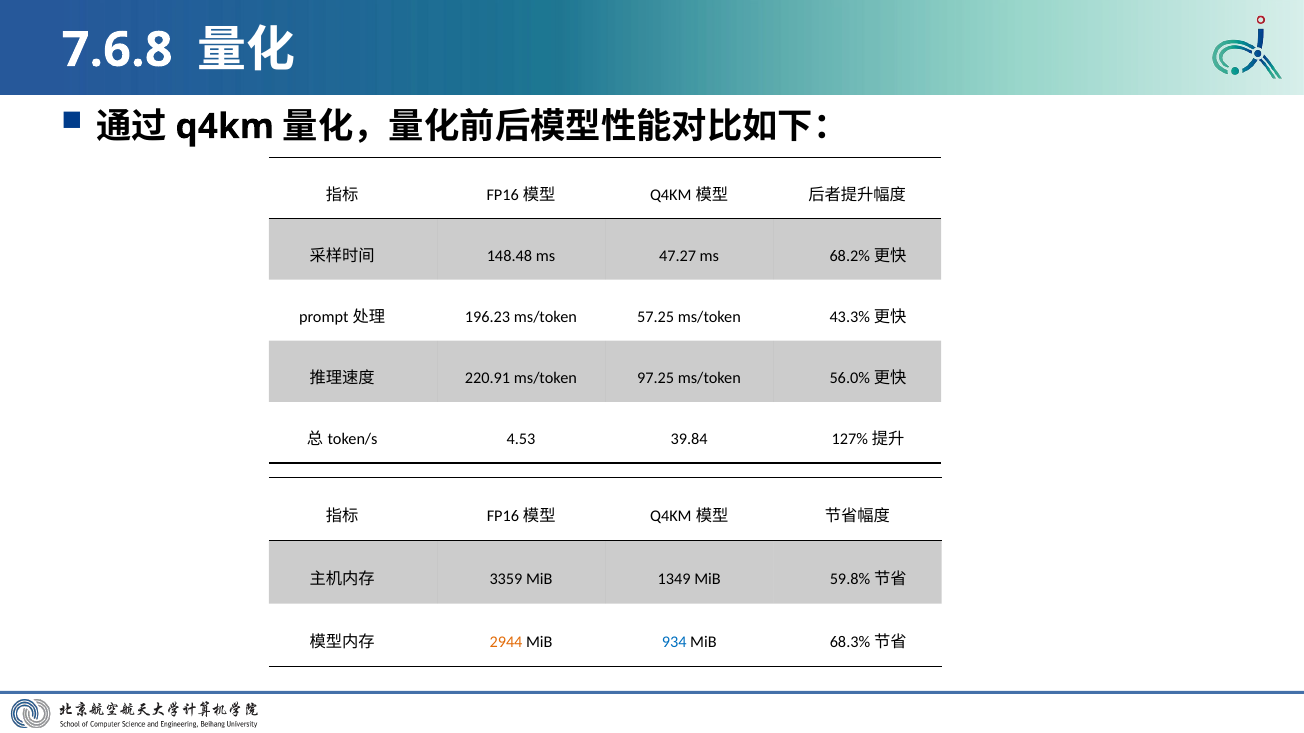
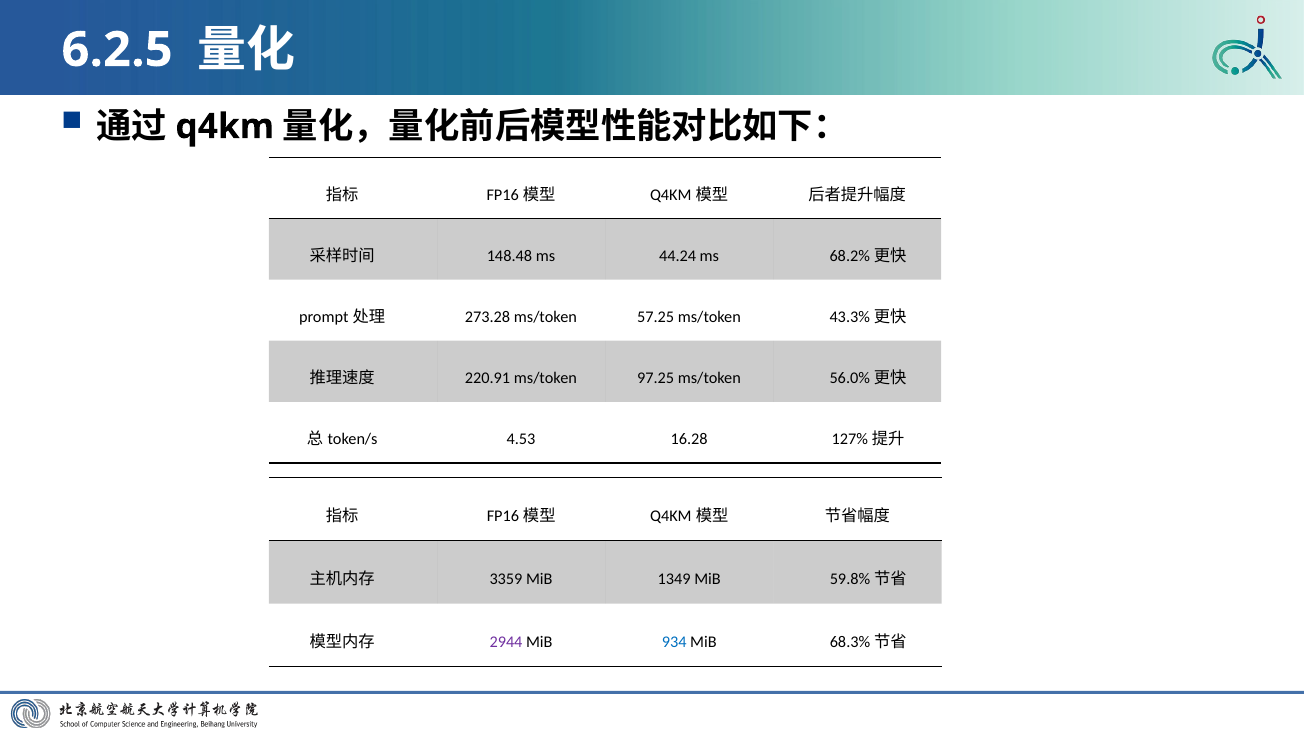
7.6.8: 7.6.8 -> 6.2.5 (117, 50)
47.27: 47.27 -> 44.24 (678, 256)
196.23: 196.23 -> 273.28 (488, 318)
39.84: 39.84 -> 16.28 (689, 440)
2944 colour: orange -> purple (506, 643)
